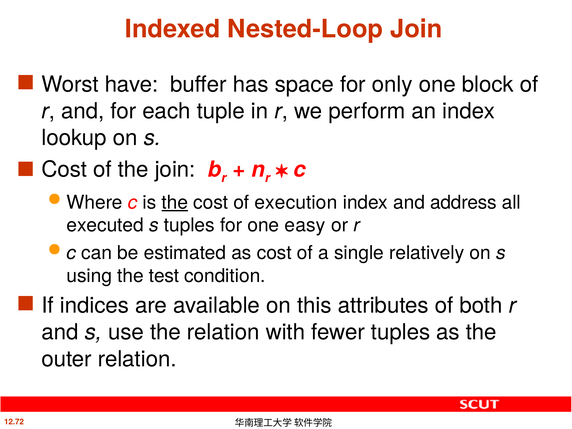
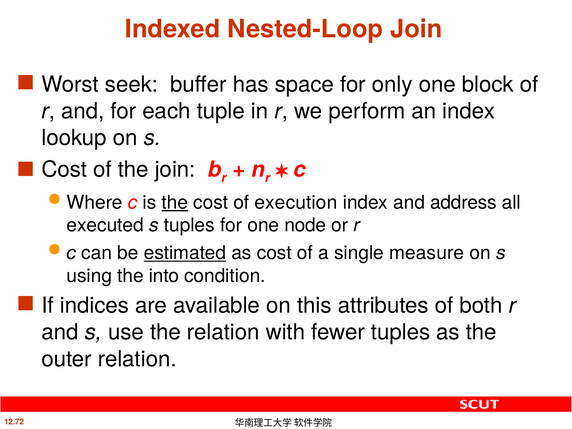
have: have -> seek (131, 84)
easy: easy -> node (305, 225)
estimated underline: none -> present (185, 253)
relatively: relatively -> measure (427, 253)
test: test -> into (164, 276)
